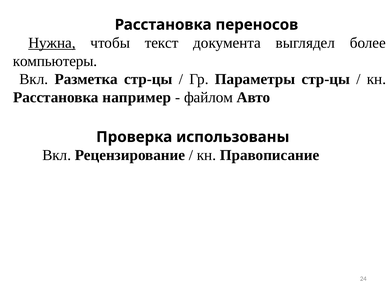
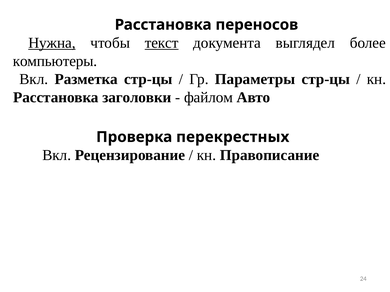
текст underline: none -> present (162, 43)
например: например -> заголовки (137, 98)
использованы: использованы -> перекрестных (233, 137)
